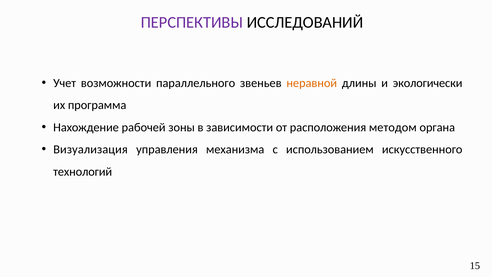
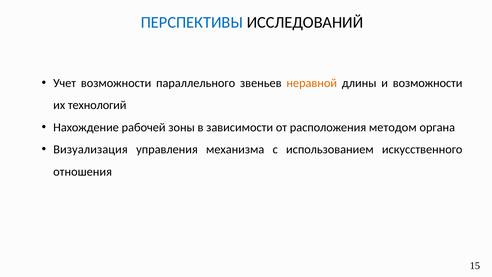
ПЕРСПЕКТИВЫ colour: purple -> blue (192, 23)
и экологически: экологически -> возможности (428, 83)
программа: программа -> технологий (97, 105)
технологий: технологий -> отношения (83, 172)
